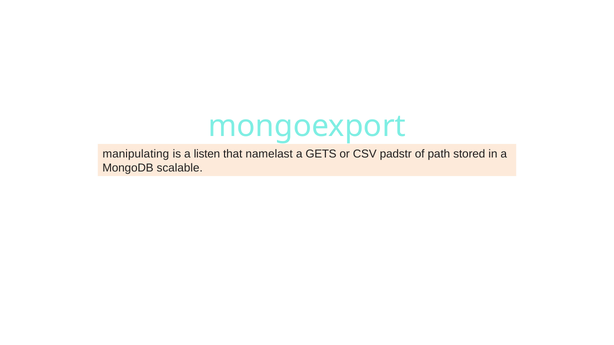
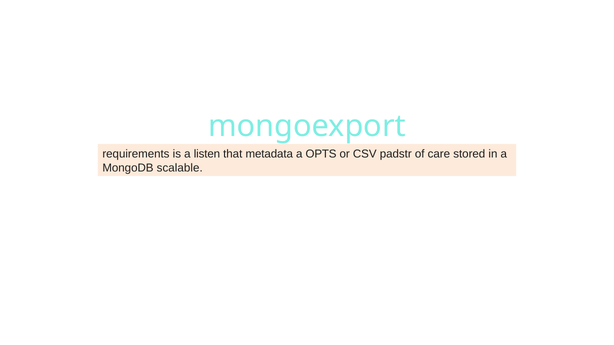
manipulating: manipulating -> requirements (136, 154)
namelast: namelast -> metadata (269, 154)
GETS: GETS -> OPTS (321, 154)
path: path -> care (439, 154)
